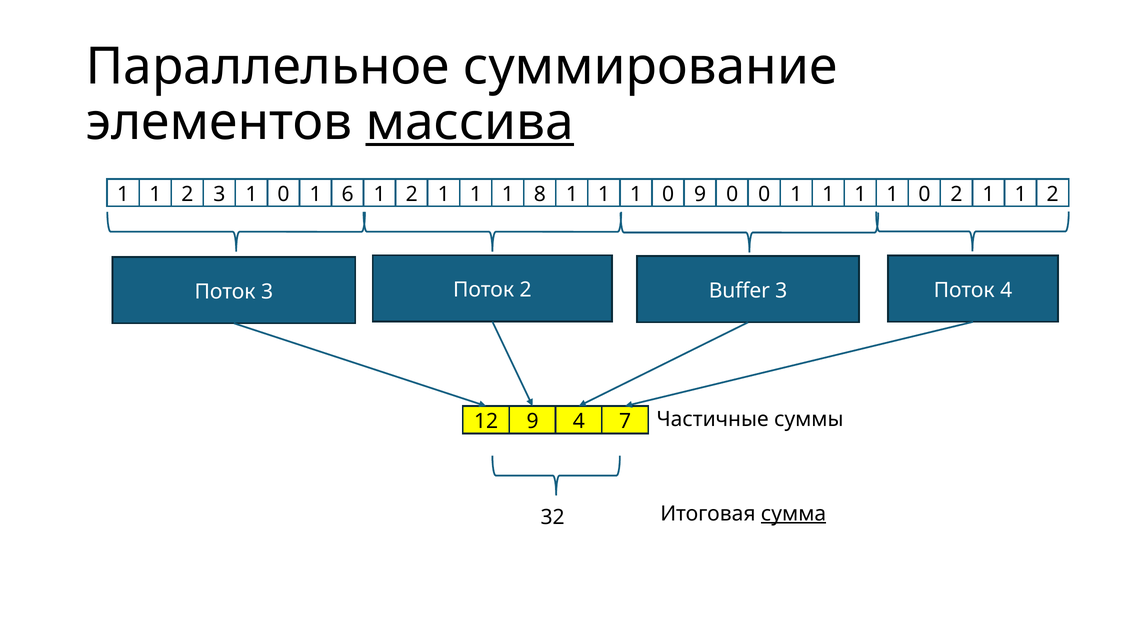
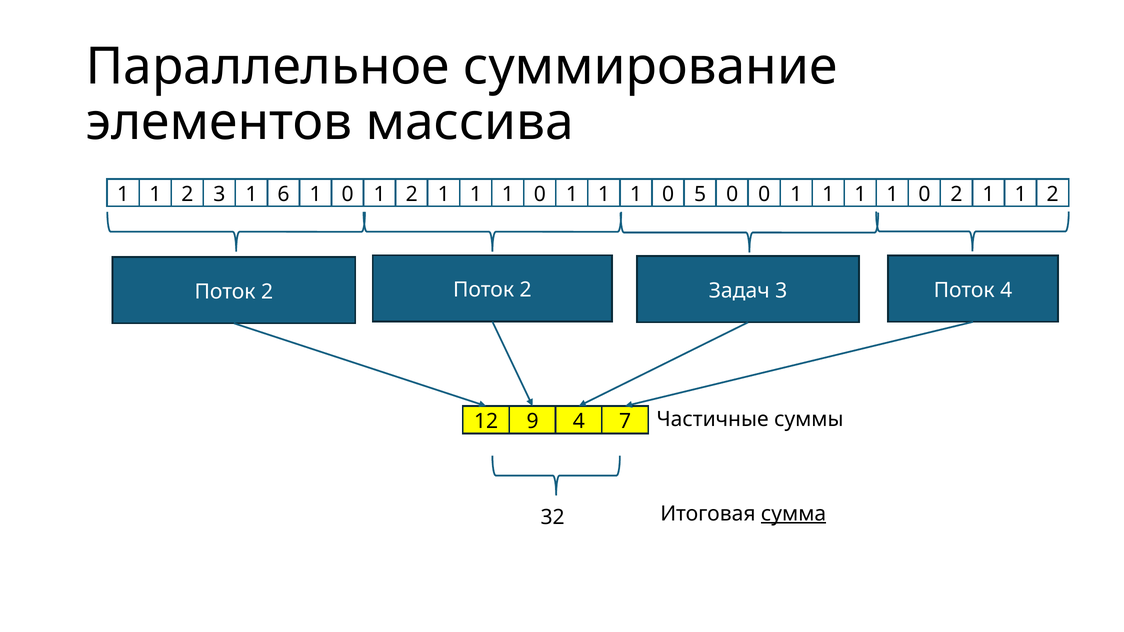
массива underline: present -> none (470, 122)
3 1 0: 0 -> 6 (284, 194)
6: 6 -> 0 (348, 194)
8: 8 -> 0 (540, 194)
0 9: 9 -> 5 (700, 194)
3: 3 -> 2 (267, 292)
Buffer: Buffer -> Задач (739, 291)
